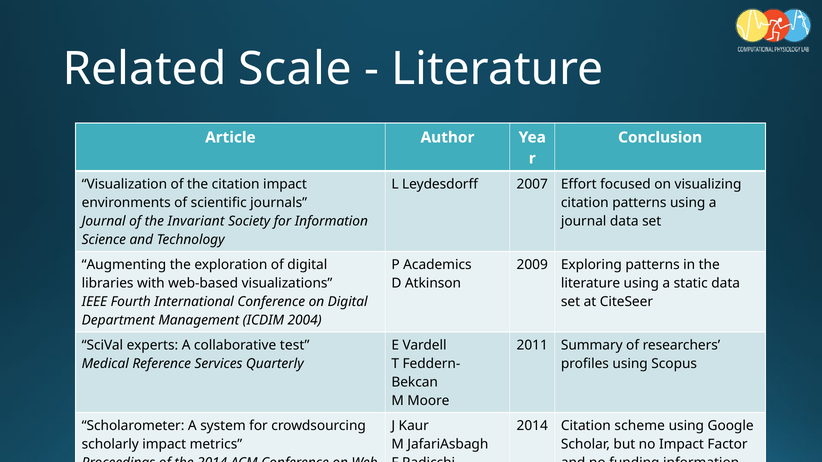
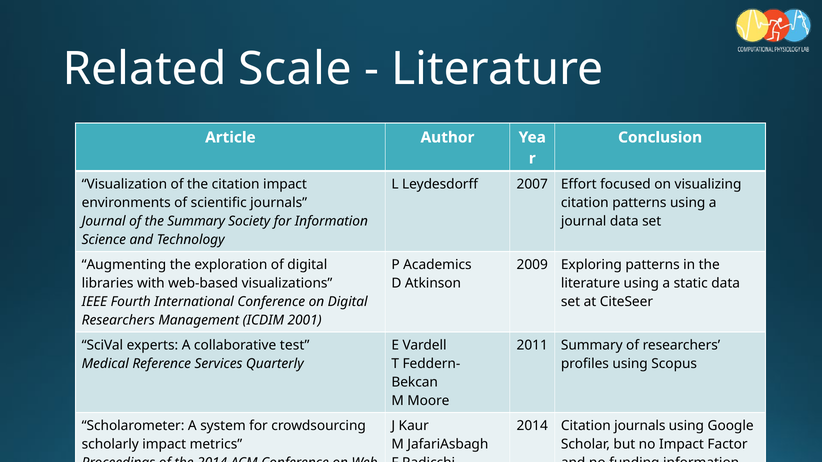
the Invariant: Invariant -> Summary (196, 222)
Department: Department -> Researchers (118, 321)
2004: 2004 -> 2001 (305, 321)
Citation scheme: scheme -> journals (640, 426)
